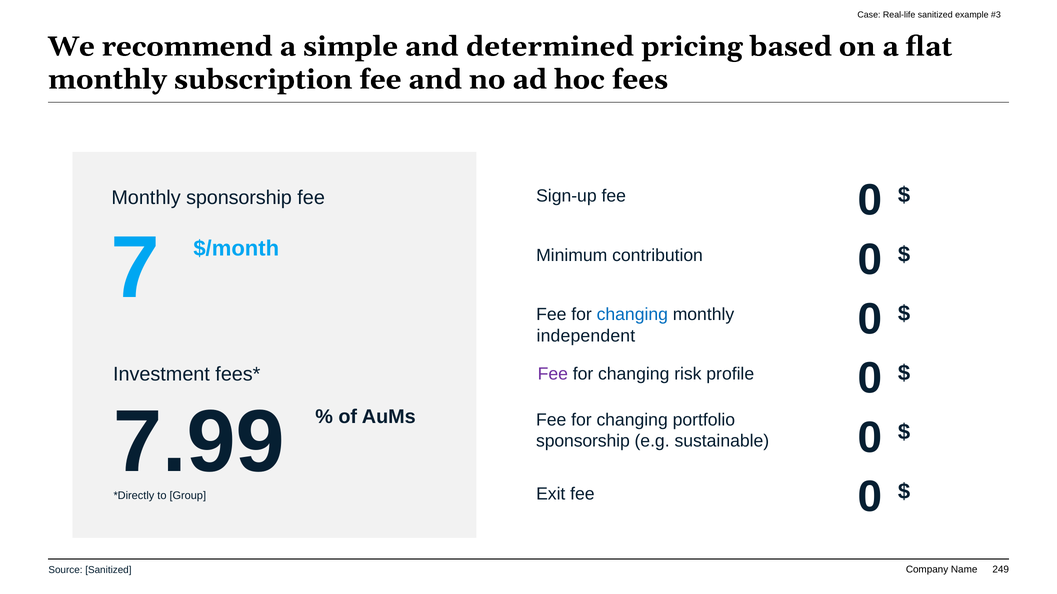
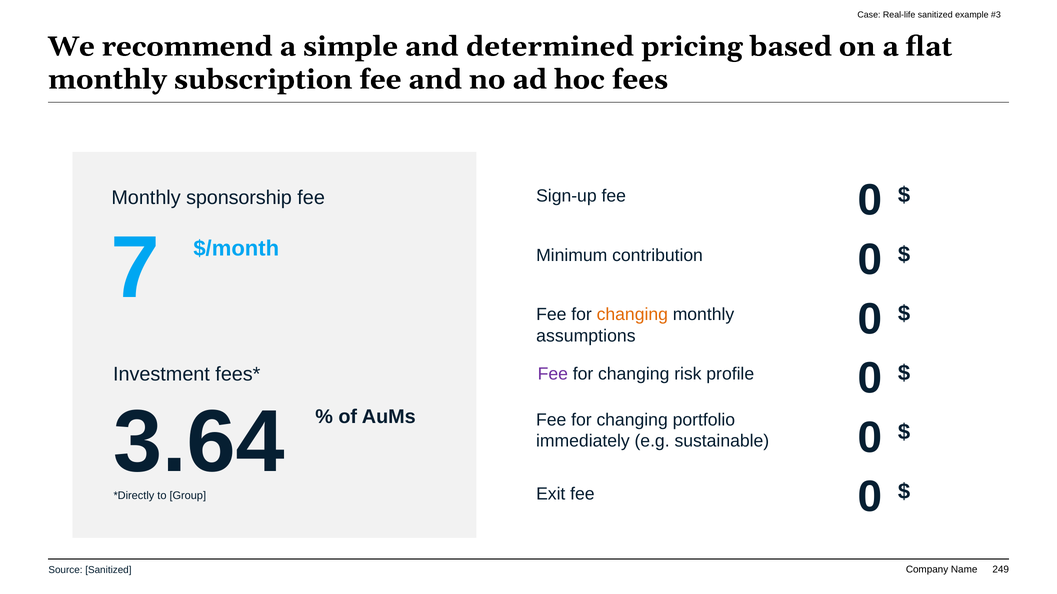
changing colour: blue -> orange (632, 315)
independent: independent -> assumptions (586, 336)
7.99: 7.99 -> 3.64 (199, 443)
sponsorship: sponsorship -> immediately (583, 441)
